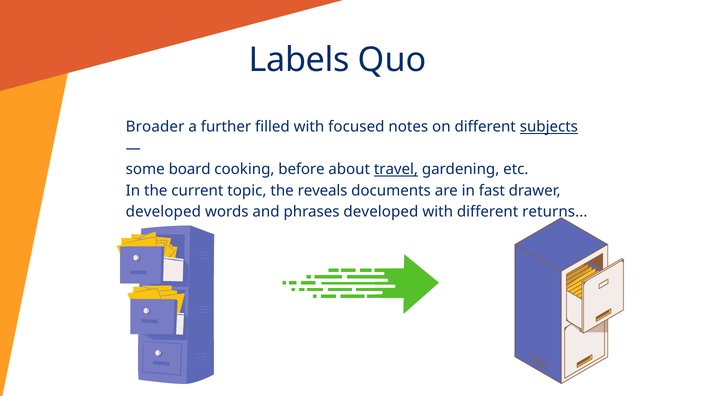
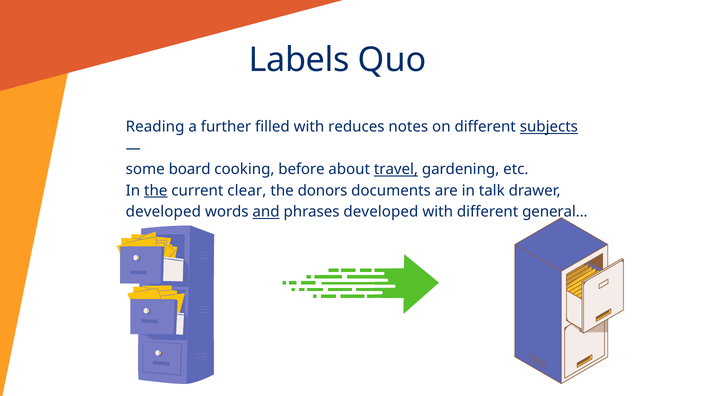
Broader: Broader -> Reading (155, 127)
focused: focused -> reduces (356, 127)
the underline: none -> present (156, 190)
topic: topic -> clear (247, 190)
reveals: reveals -> donors (323, 190)
fast: fast -> talk (492, 190)
and underline: none -> present (266, 212)
returns: returns -> general (555, 212)
